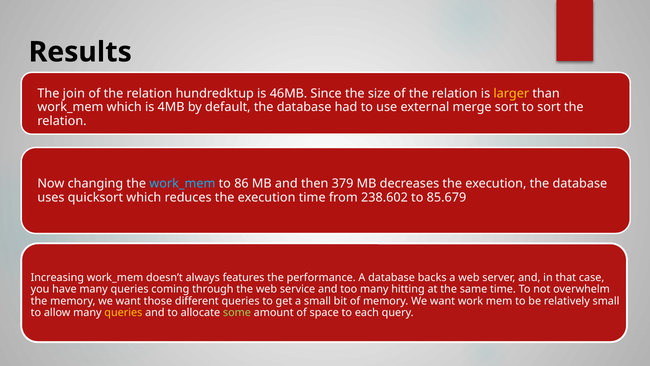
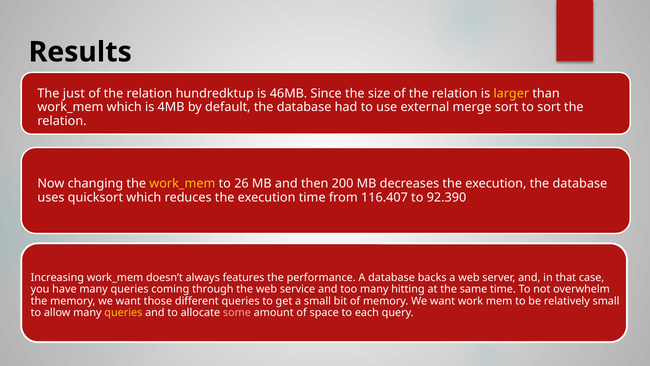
join: join -> just (74, 94)
work_mem colour: light blue -> yellow (182, 184)
86: 86 -> 26 (241, 184)
379: 379 -> 200 (343, 184)
238.602: 238.602 -> 116.407 (384, 197)
85.679: 85.679 -> 92.390 (446, 197)
some colour: light green -> pink (237, 312)
